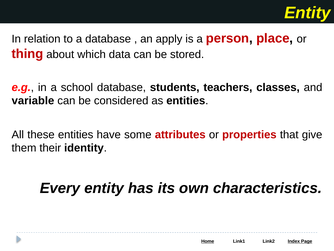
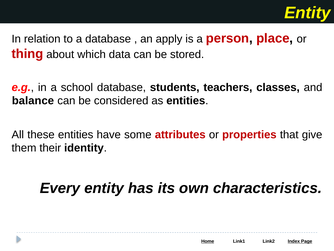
variable: variable -> balance (33, 101)
